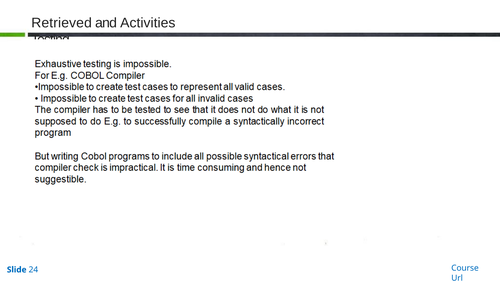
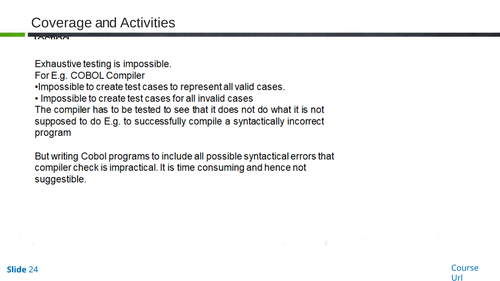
Retrieved: Retrieved -> Coverage (62, 23)
